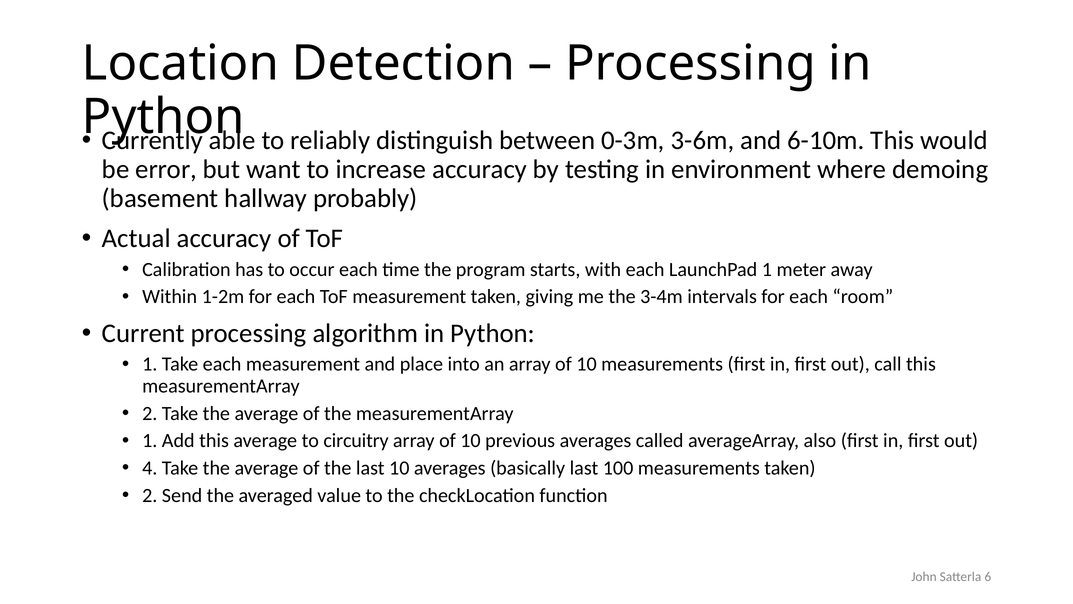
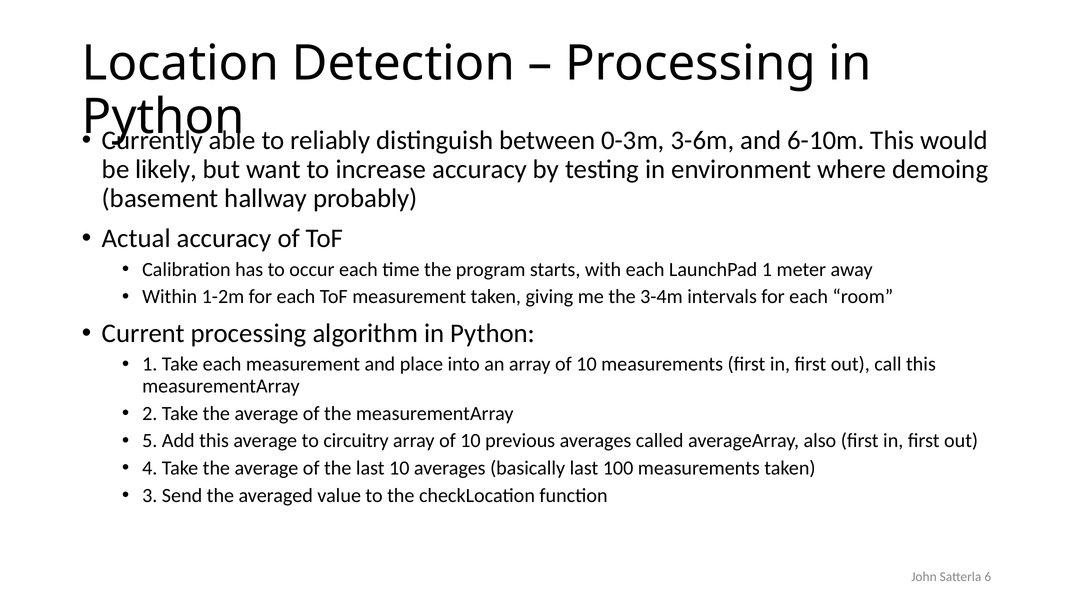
error: error -> likely (166, 169)
1: 1 -> 5 (150, 440)
2: 2 -> 3 (150, 495)
